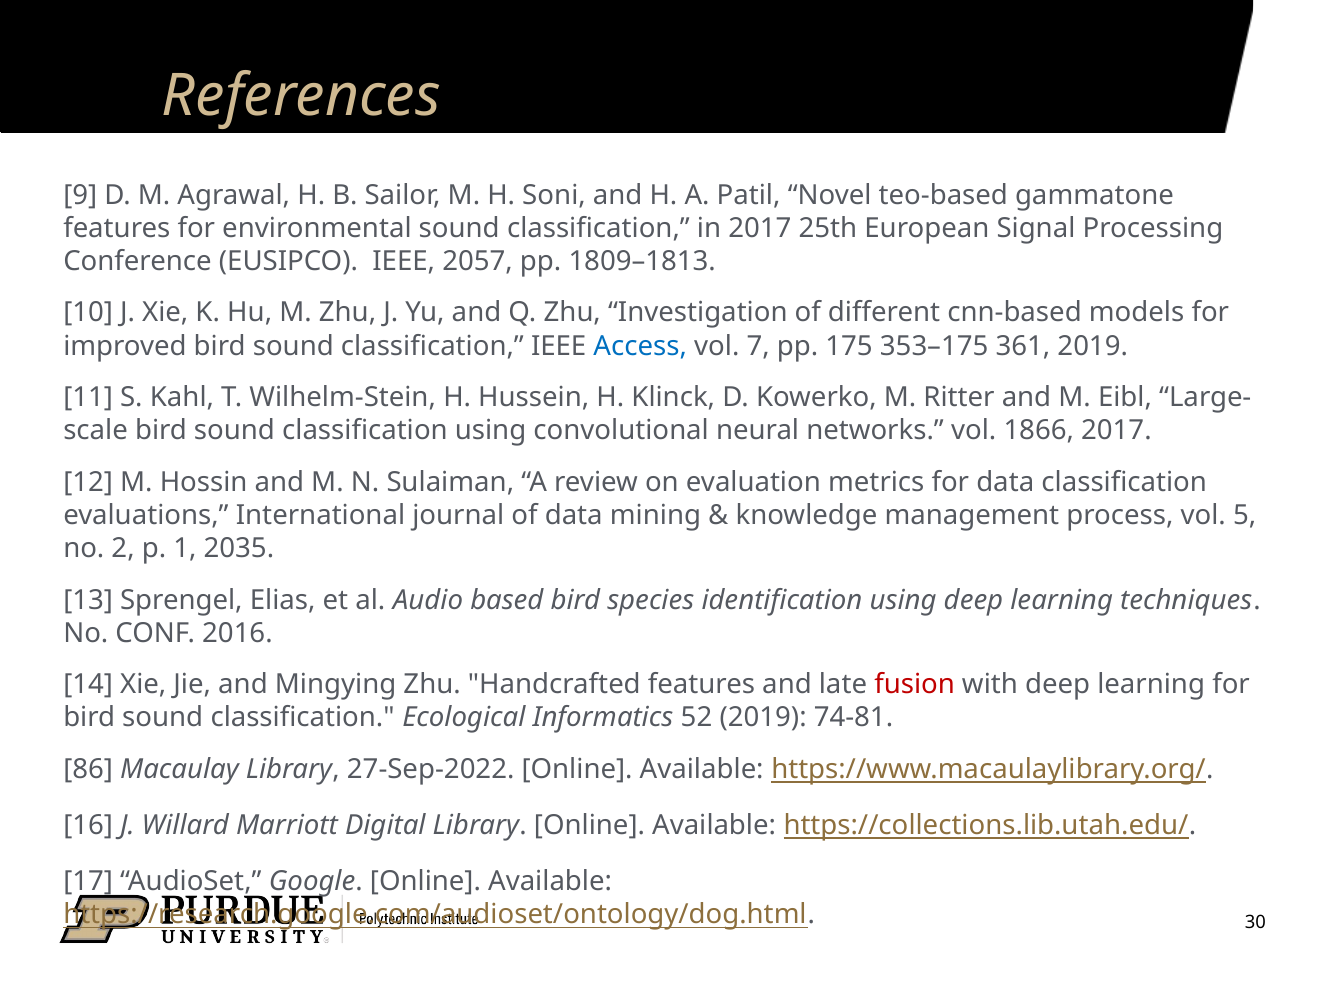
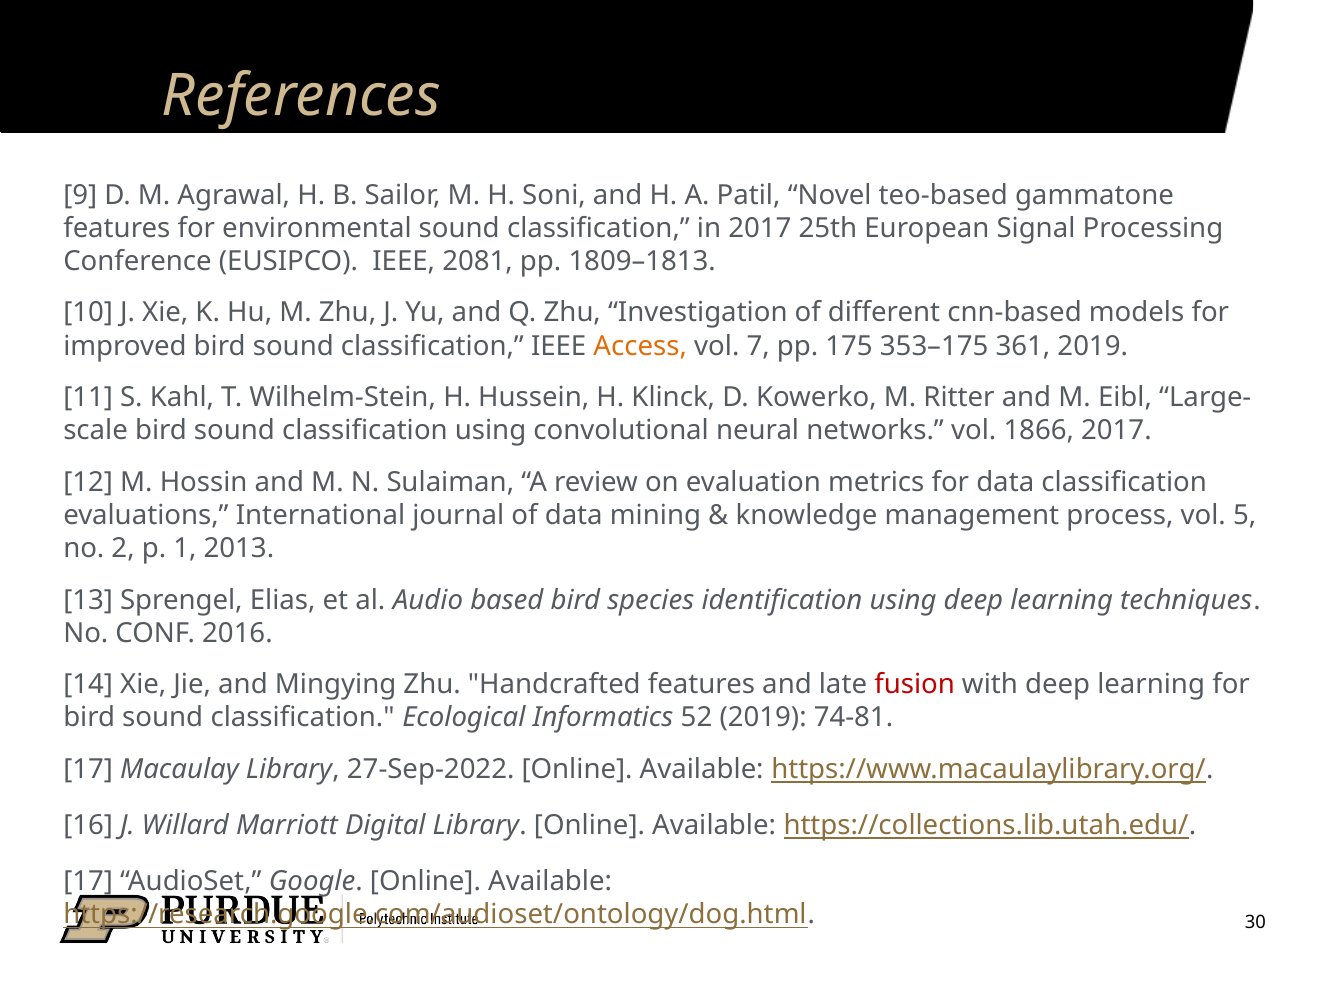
2057: 2057 -> 2081 (478, 261)
Access colour: blue -> orange (640, 346)
2035: 2035 -> 2013 (239, 549)
86: 86 -> 17 (88, 770)
